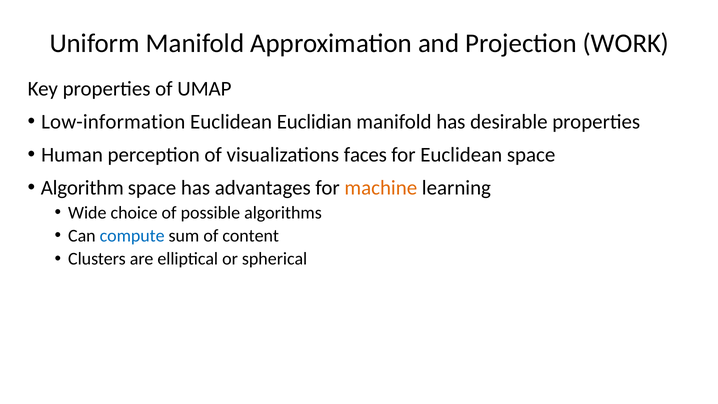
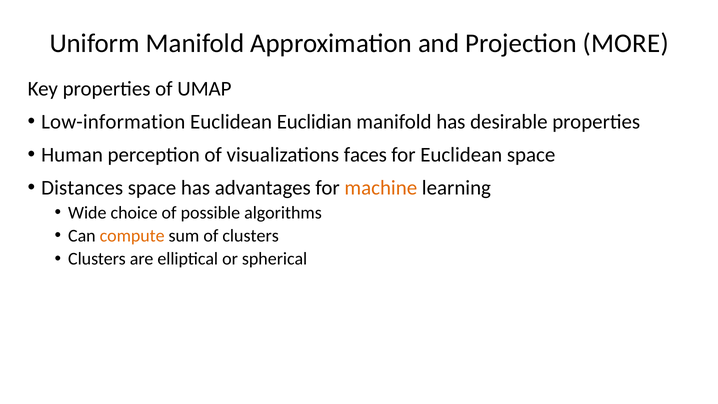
WORK: WORK -> MORE (626, 43)
Algorithm: Algorithm -> Distances (82, 188)
compute colour: blue -> orange (132, 236)
of content: content -> clusters (251, 236)
